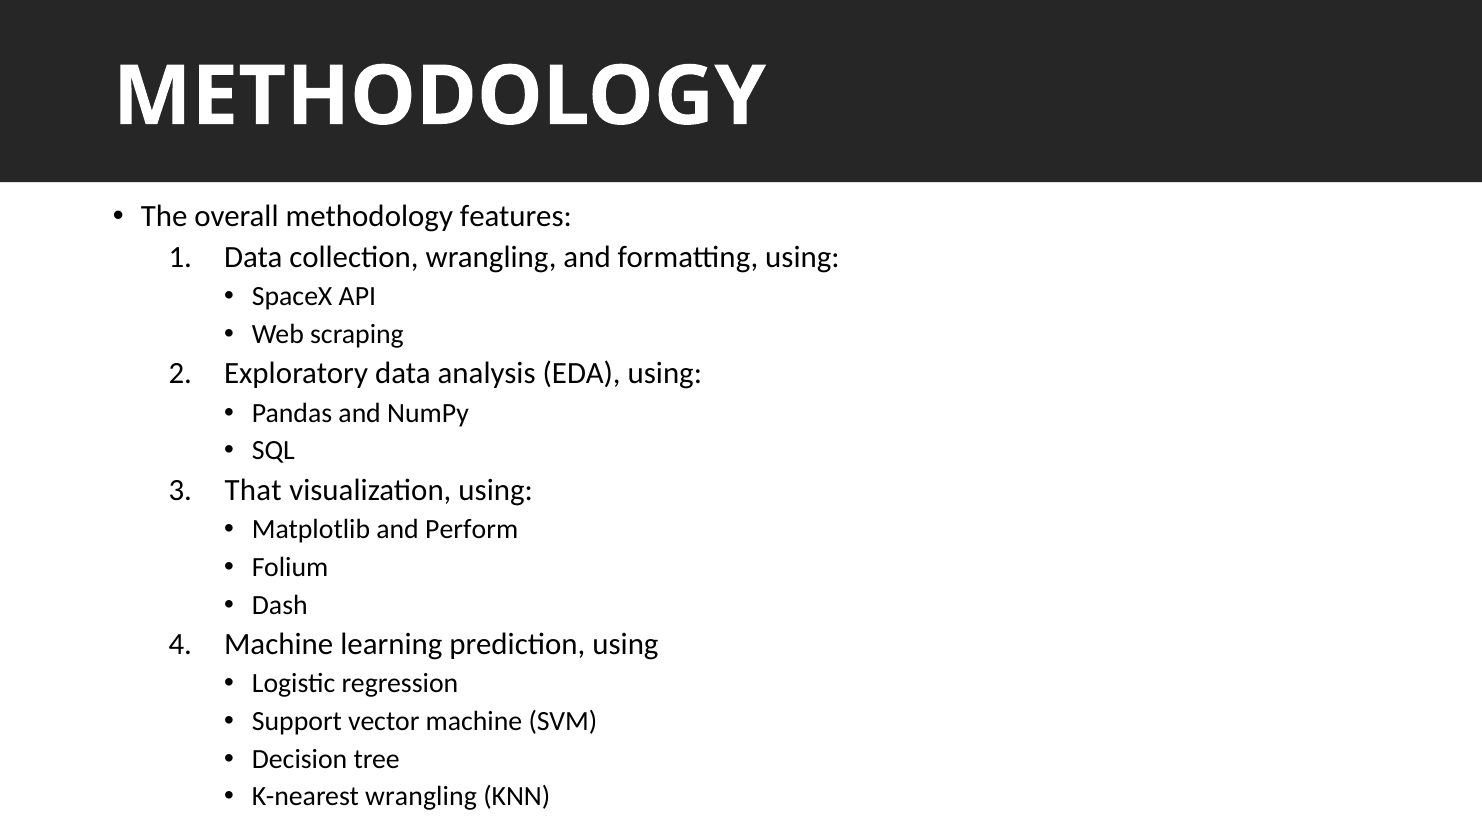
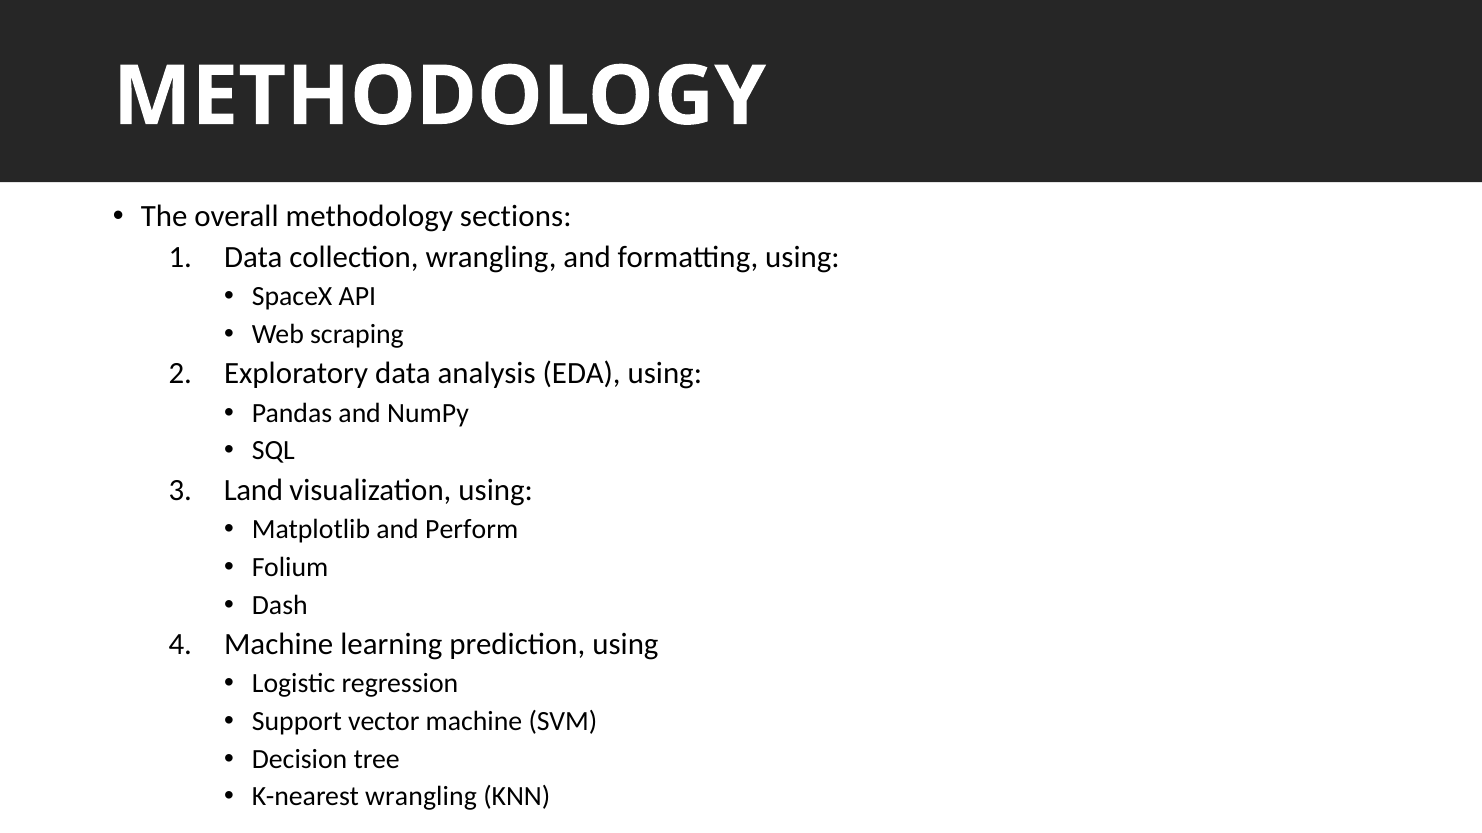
features: features -> sections (516, 216)
That: That -> Land (253, 491)
